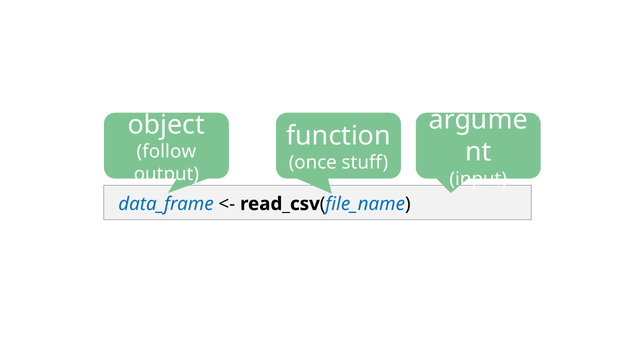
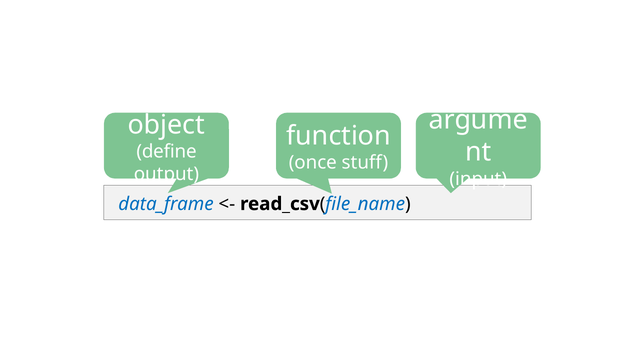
follow: follow -> define (167, 152)
